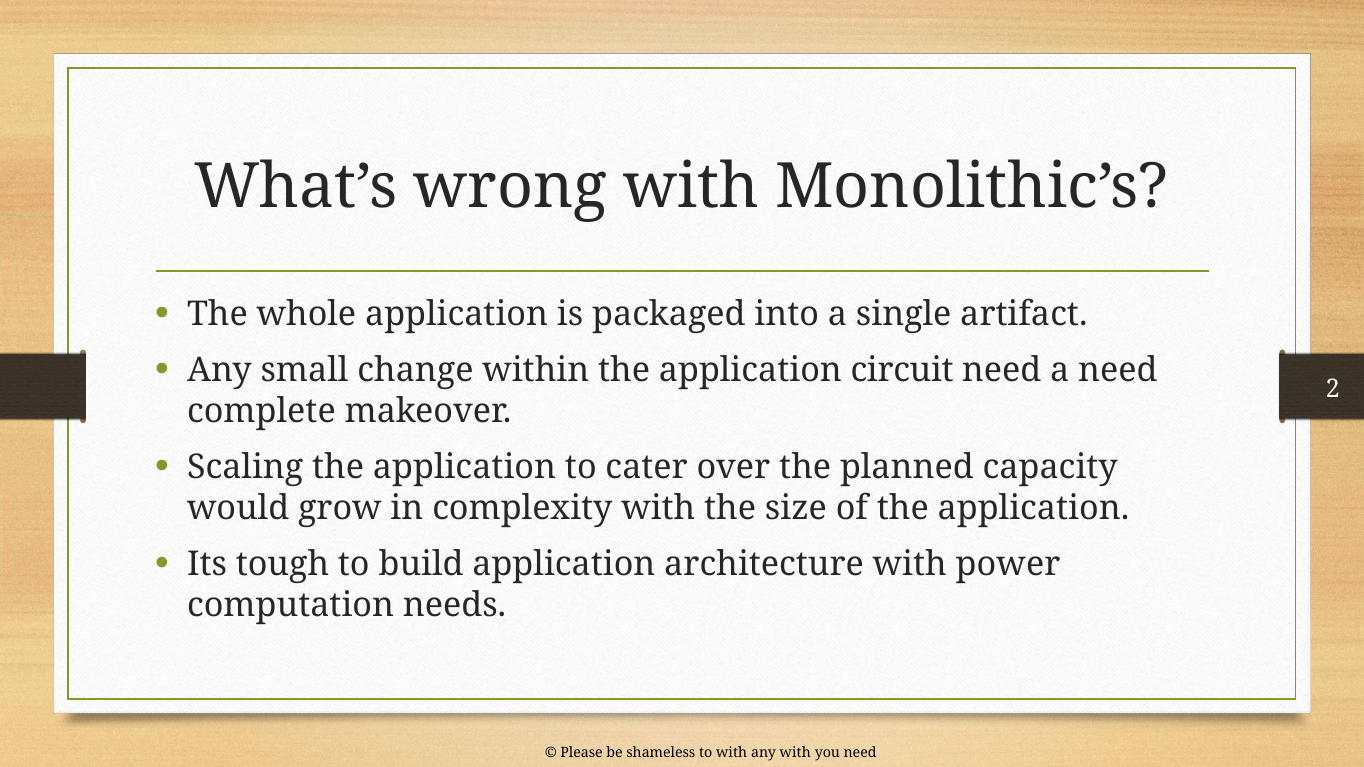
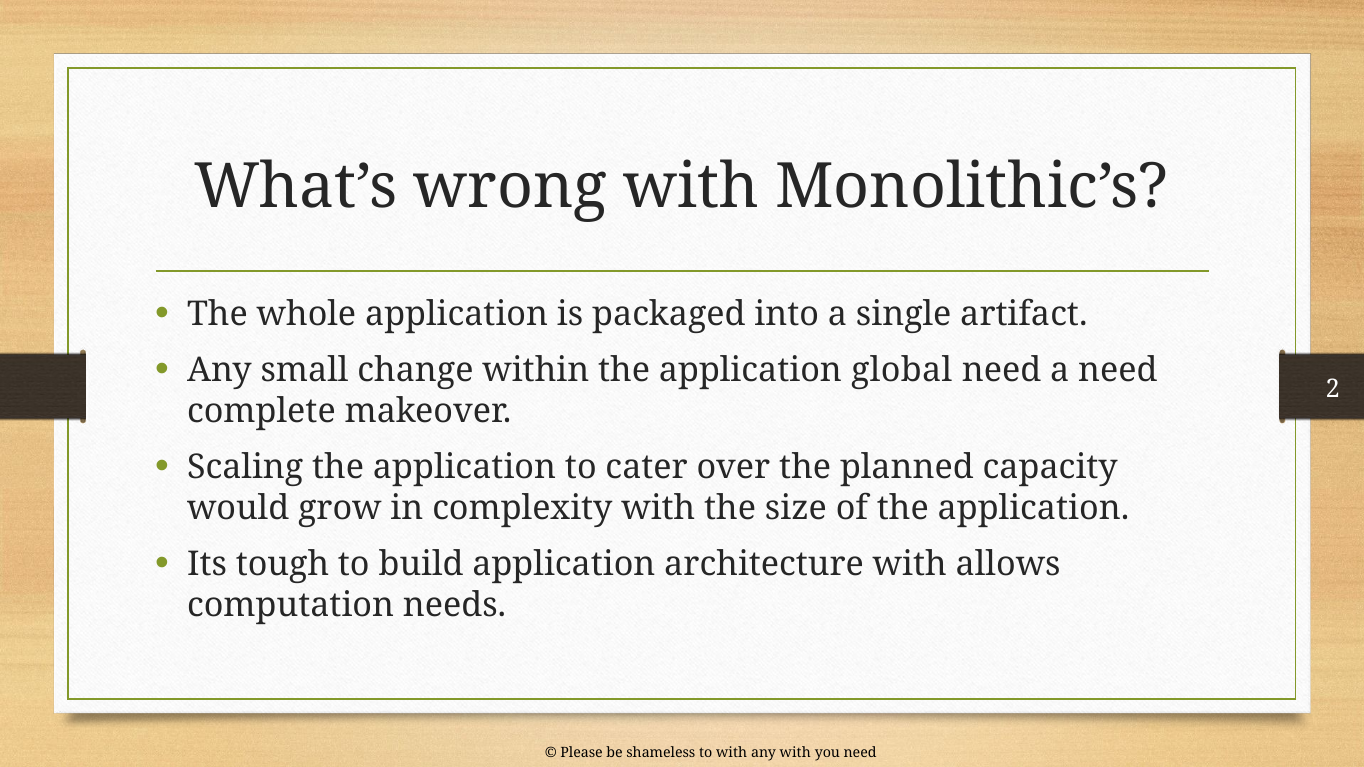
circuit: circuit -> global (902, 370)
power: power -> allows (1008, 565)
